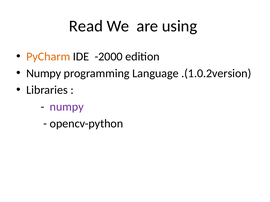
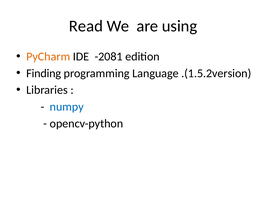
-2000: -2000 -> -2081 (109, 57)
Numpy: Numpy -> Finding (44, 73)
.(1.0.2version: .(1.0.2version -> .(1.5.2version (216, 73)
numpy colour: purple -> blue (67, 107)
